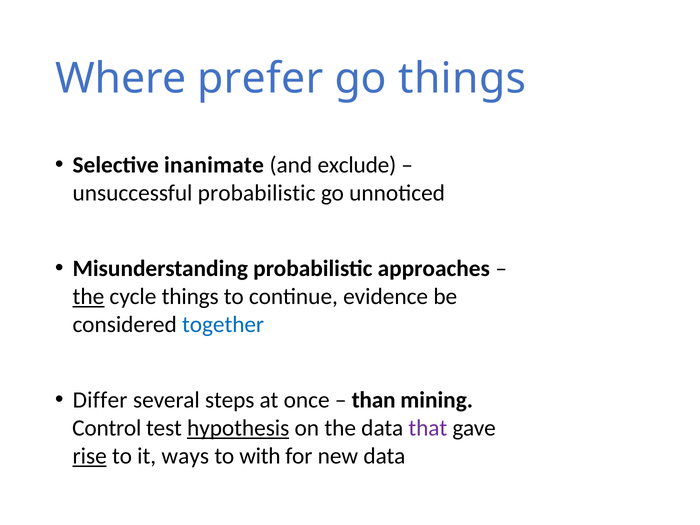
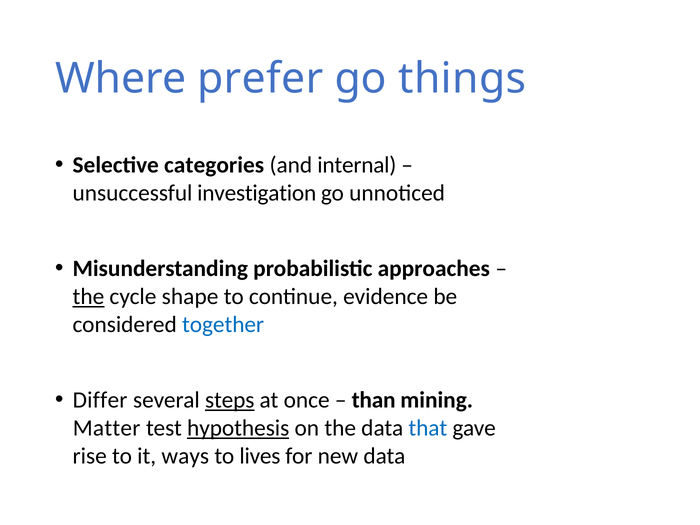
inanimate: inanimate -> categories (214, 165)
exclude: exclude -> internal (357, 165)
unsuccessful probabilistic: probabilistic -> investigation (257, 193)
cycle things: things -> shape (190, 297)
steps underline: none -> present (230, 400)
Control: Control -> Matter (107, 428)
that colour: purple -> blue (428, 428)
rise underline: present -> none (90, 456)
with: with -> lives (260, 456)
